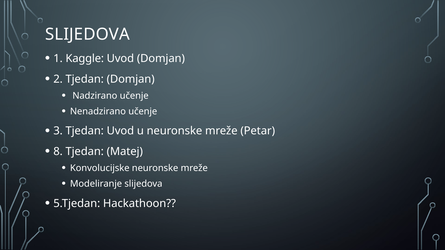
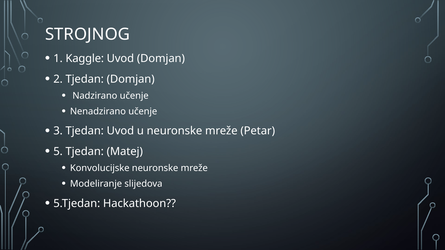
SLIJEDOVA: SLIJEDOVA -> STROJNOG (87, 35)
8: 8 -> 5 (58, 152)
